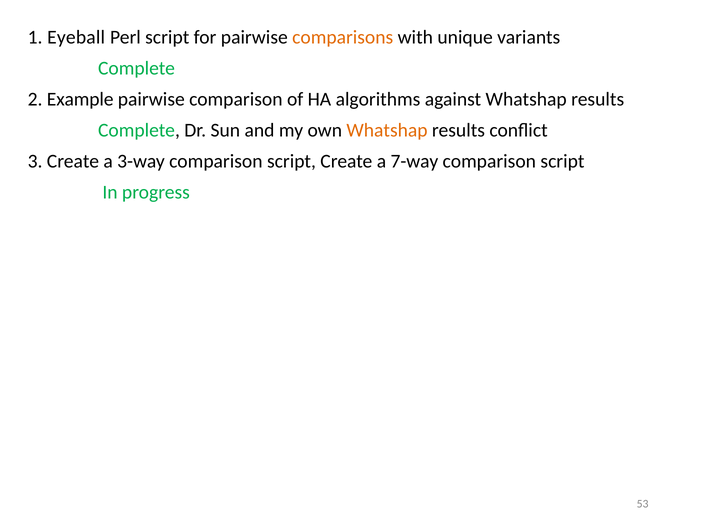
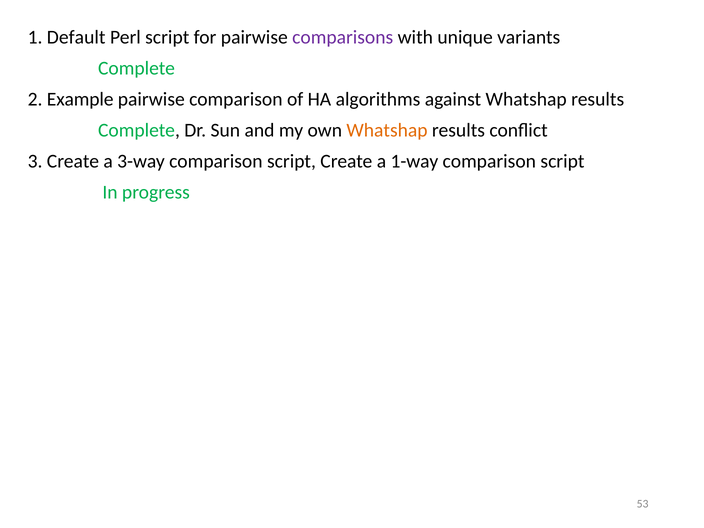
Eyeball: Eyeball -> Default (76, 37)
comparisons colour: orange -> purple (343, 37)
7-way: 7-way -> 1-way (414, 161)
